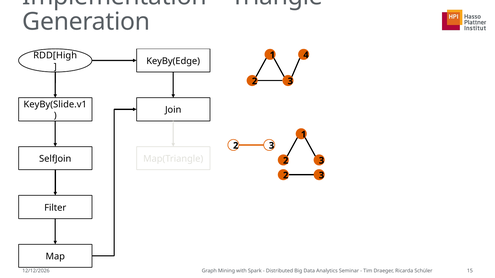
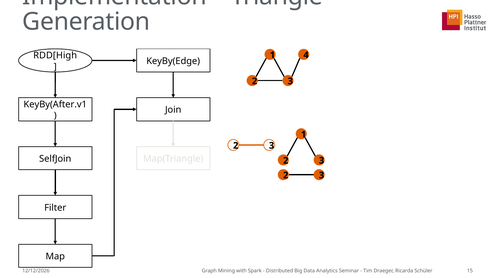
KeyBy(Slide.v1: KeyBy(Slide.v1 -> KeyBy(After.v1 (55, 105)
